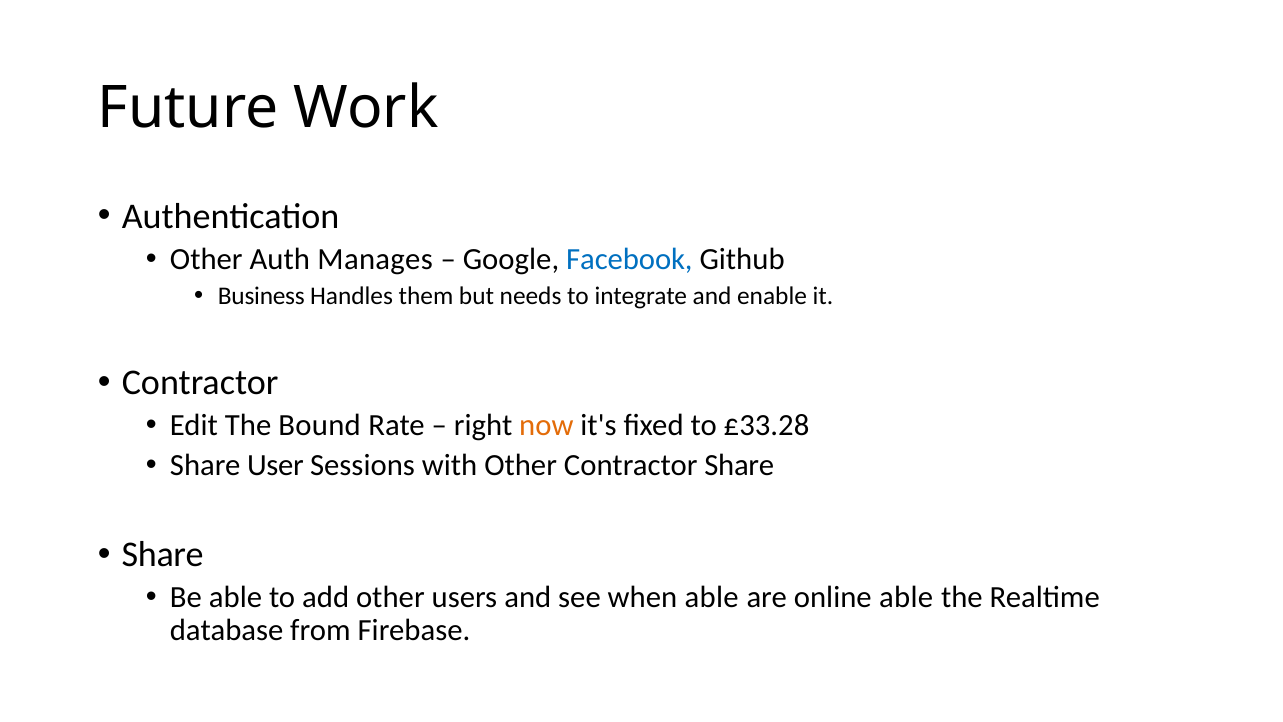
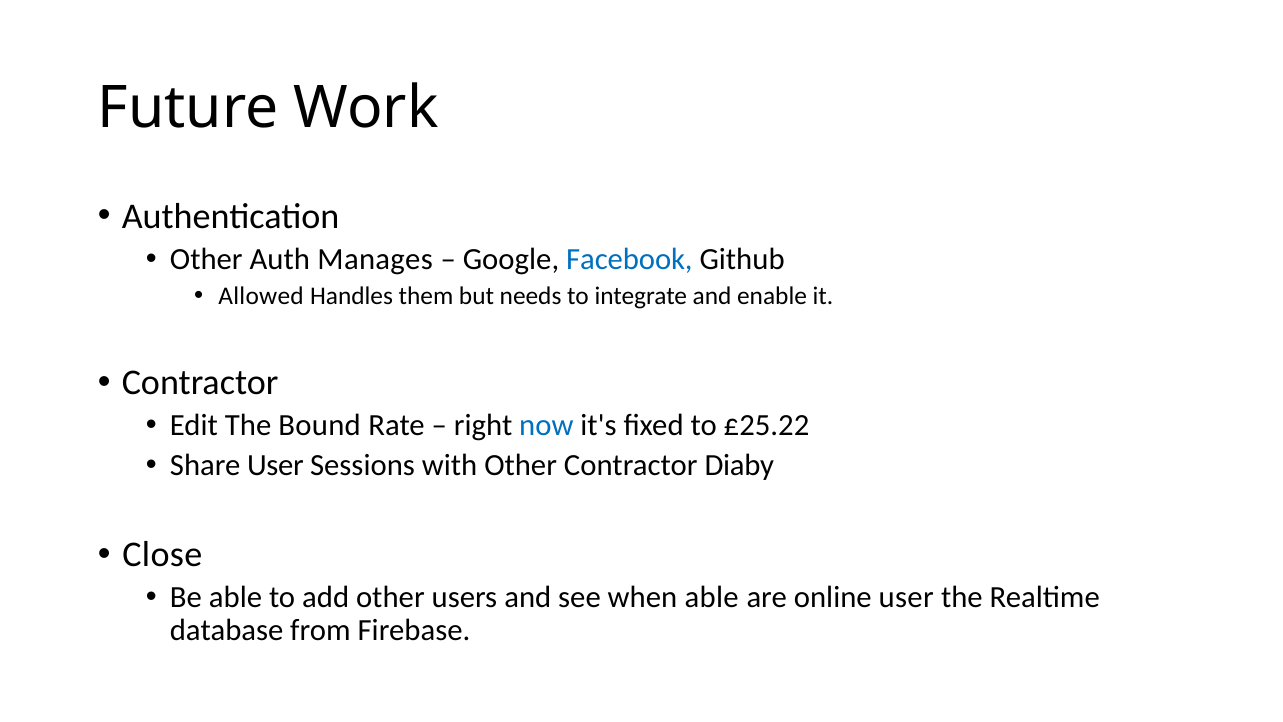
Business: Business -> Allowed (261, 296)
now colour: orange -> blue (546, 425)
£33.28: £33.28 -> £25.22 (767, 425)
Contractor Share: Share -> Diaby (739, 465)
Share: Share -> Close (162, 554)
online able: able -> user (906, 597)
